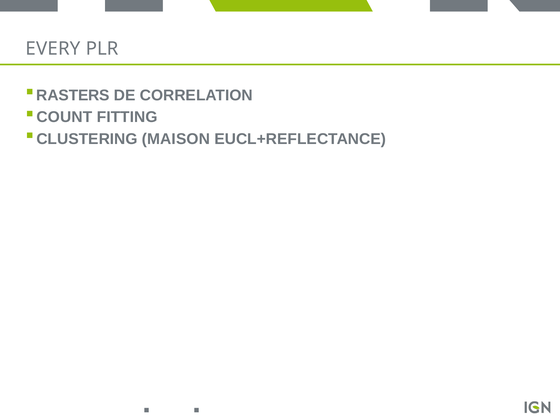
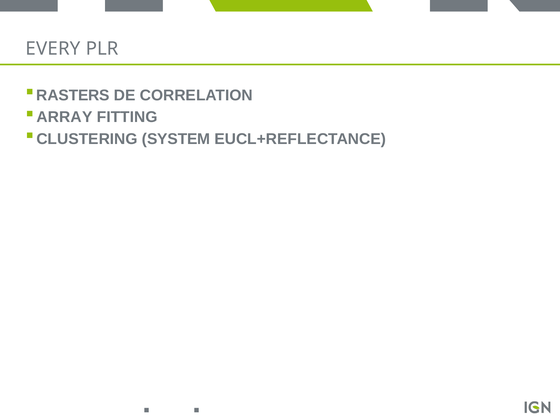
COUNT: COUNT -> ARRAY (64, 117)
MAISON: MAISON -> SYSTEM (176, 139)
